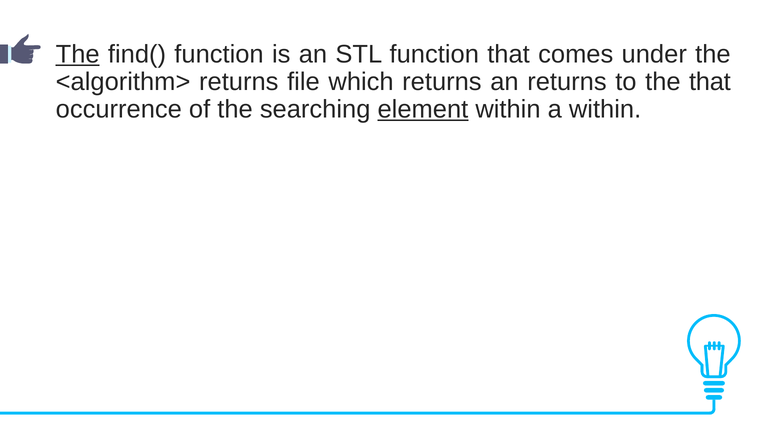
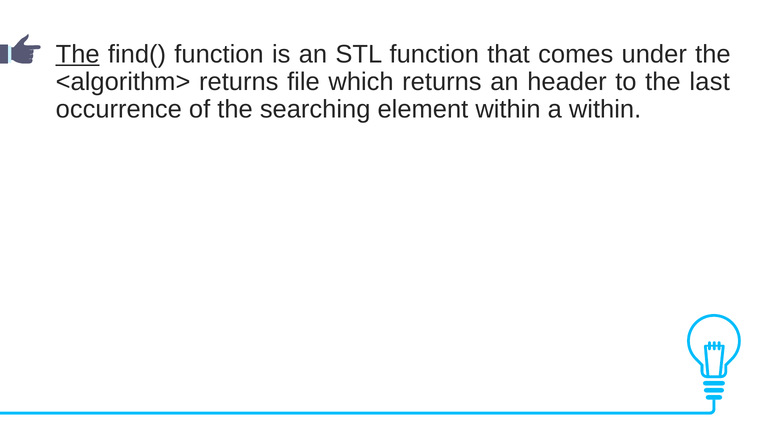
an returns: returns -> header (567, 82)
the that: that -> last (710, 82)
element underline: present -> none (423, 109)
